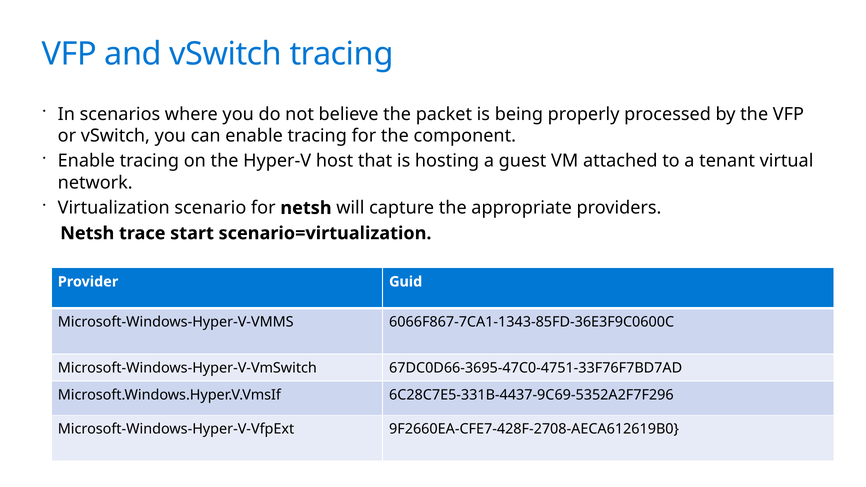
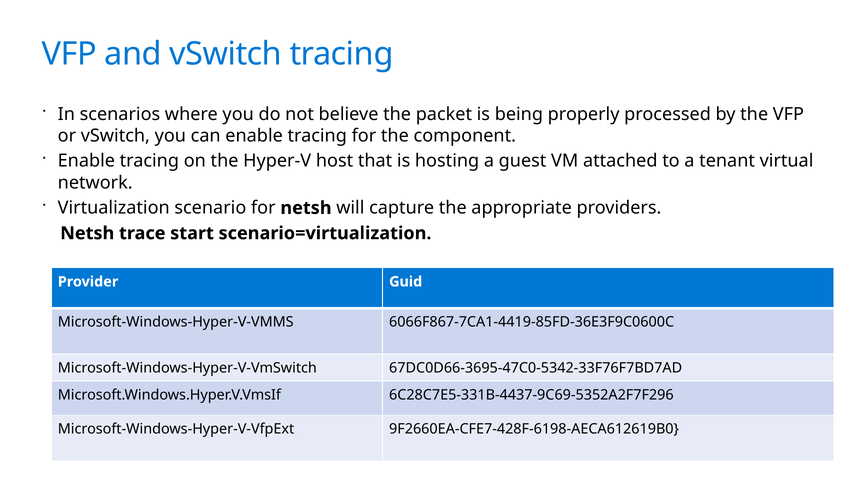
6066F867-7CA1-1343-85FD-36E3F9C0600C: 6066F867-7CA1-1343-85FD-36E3F9C0600C -> 6066F867-7CA1-4419-85FD-36E3F9C0600C (532, 322)
67DC0D66-3695-47C0-4751-33F76F7BD7AD: 67DC0D66-3695-47C0-4751-33F76F7BD7AD -> 67DC0D66-3695-47C0-5342-33F76F7BD7AD (536, 368)
9F2660EA-CFE7-428F-2708-AECA612619B0: 9F2660EA-CFE7-428F-2708-AECA612619B0 -> 9F2660EA-CFE7-428F-6198-AECA612619B0 (534, 429)
